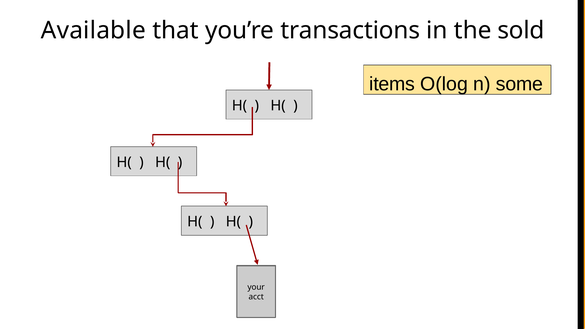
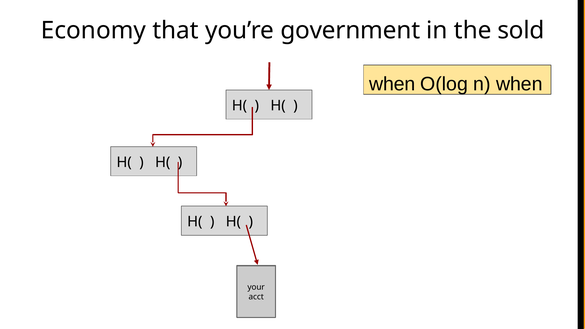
Available: Available -> Economy (93, 30)
transactions: transactions -> government (350, 30)
items: items -> when (392, 84)
n some: some -> when (519, 84)
